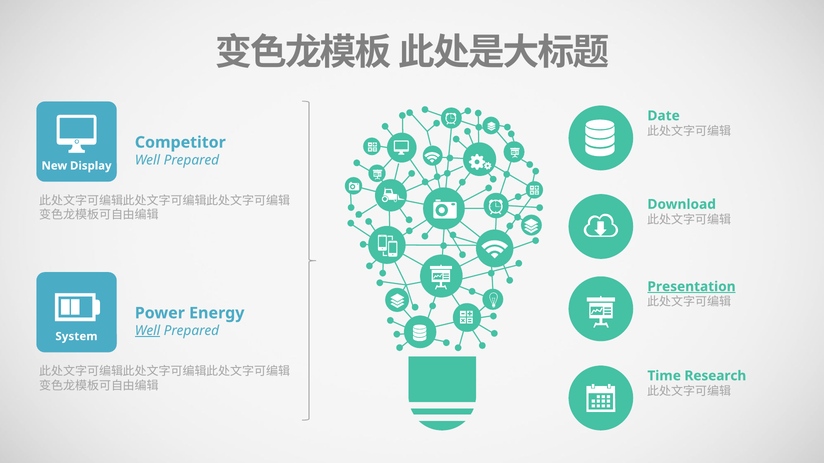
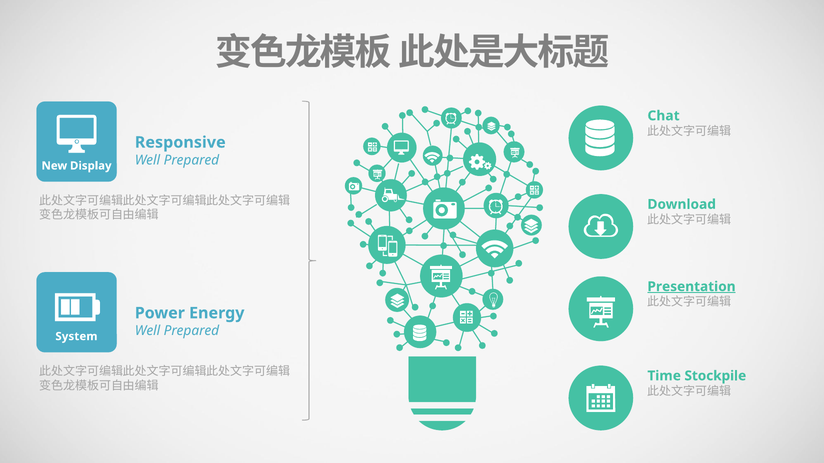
Date: Date -> Chat (664, 116)
Competitor: Competitor -> Responsive (180, 143)
Well underline: present -> none (148, 331)
Research: Research -> Stockpile (715, 376)
